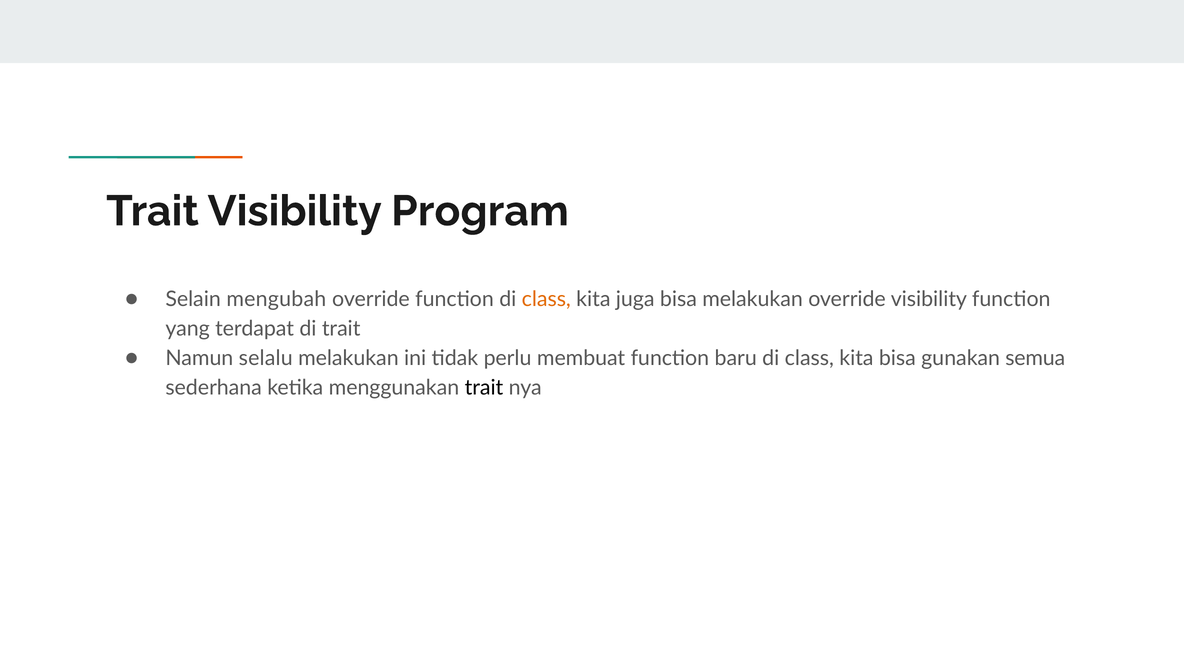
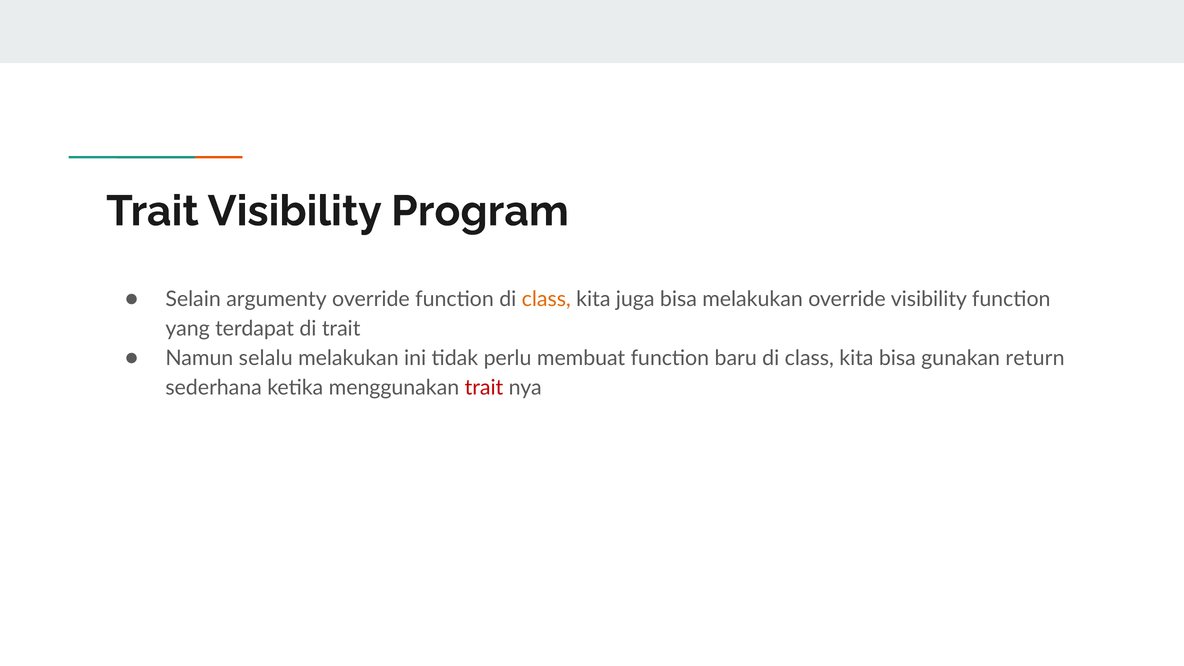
mengubah: mengubah -> argumenty (276, 299)
semua: semua -> return (1035, 358)
trait colour: black -> red (484, 388)
